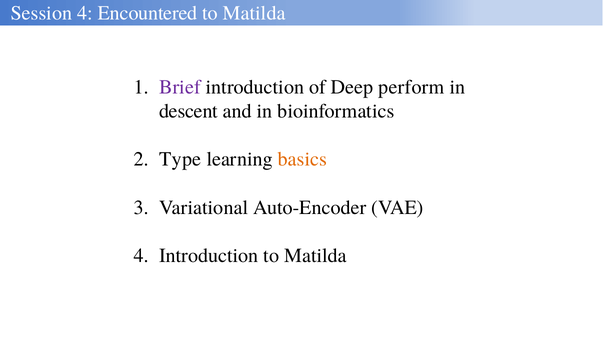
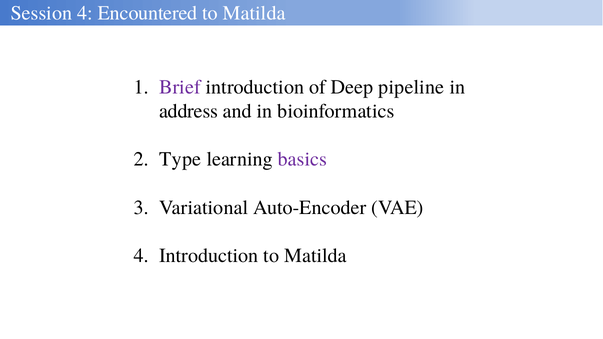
perform: perform -> pipeline (411, 87)
descent: descent -> address (189, 111)
basics colour: orange -> purple (302, 159)
